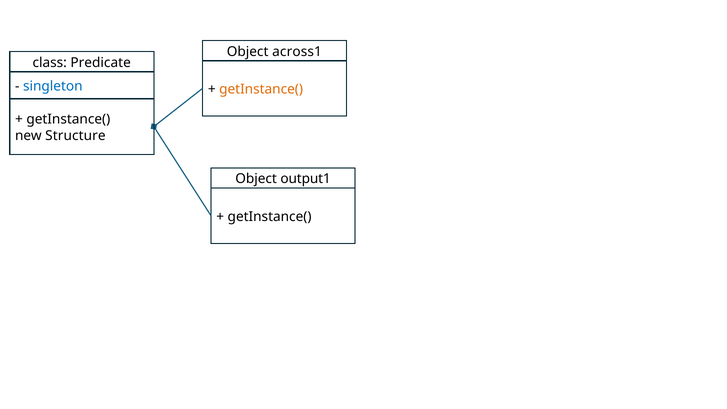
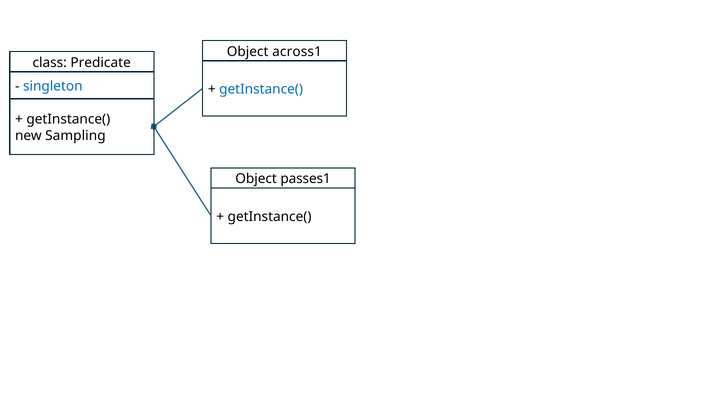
getInstance( colour: orange -> blue (261, 89)
Structure: Structure -> Sampling (75, 136)
output1: output1 -> passes1 (306, 179)
